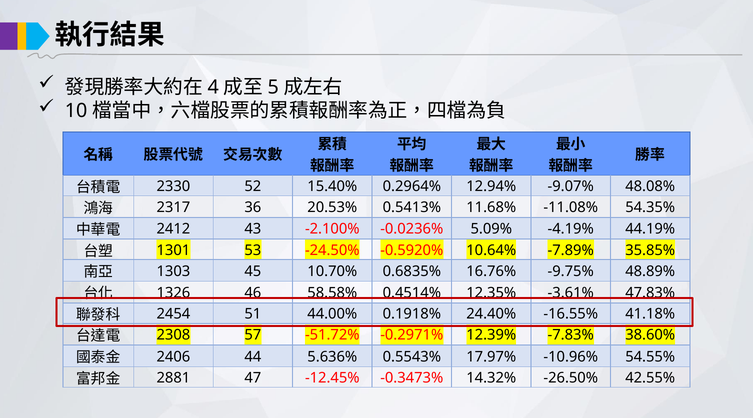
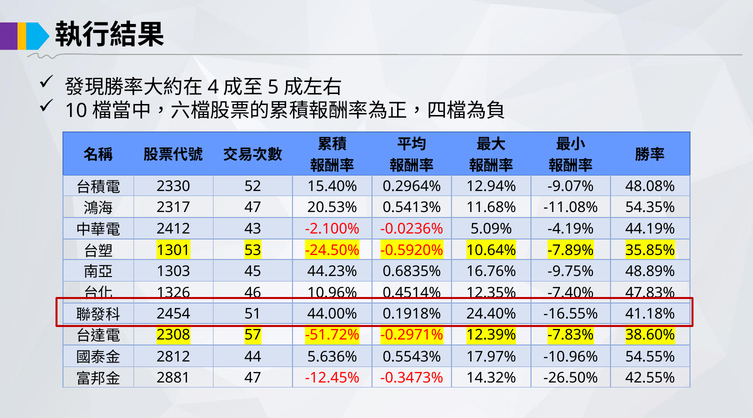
2317 36: 36 -> 47 (253, 208)
10.70%: 10.70% -> 44.23% (332, 271)
58.58%: 58.58% -> 10.96% (332, 293)
-3.61%: -3.61% -> -7.40% (571, 293)
2406: 2406 -> 2812 (173, 357)
